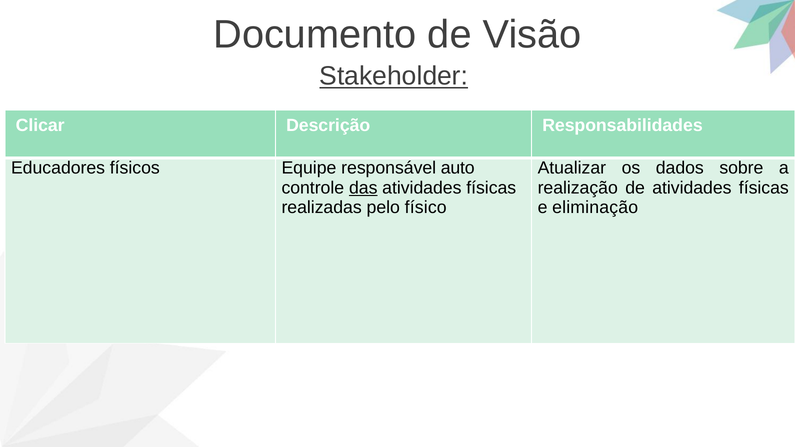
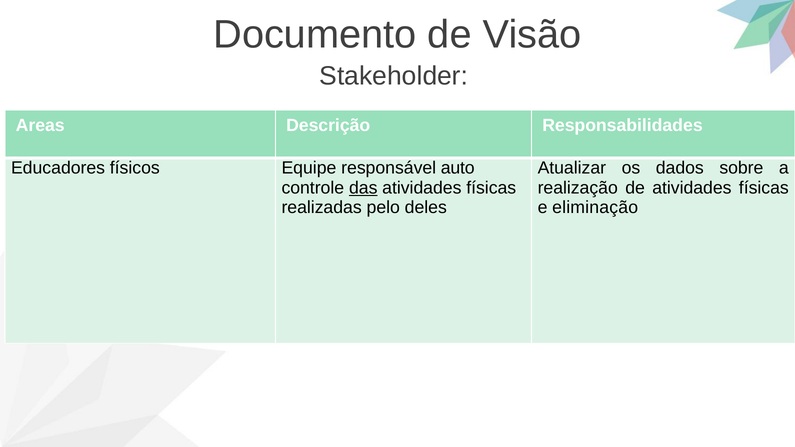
Stakeholder underline: present -> none (394, 76)
Clicar: Clicar -> Areas (40, 126)
físico: físico -> deles (426, 207)
